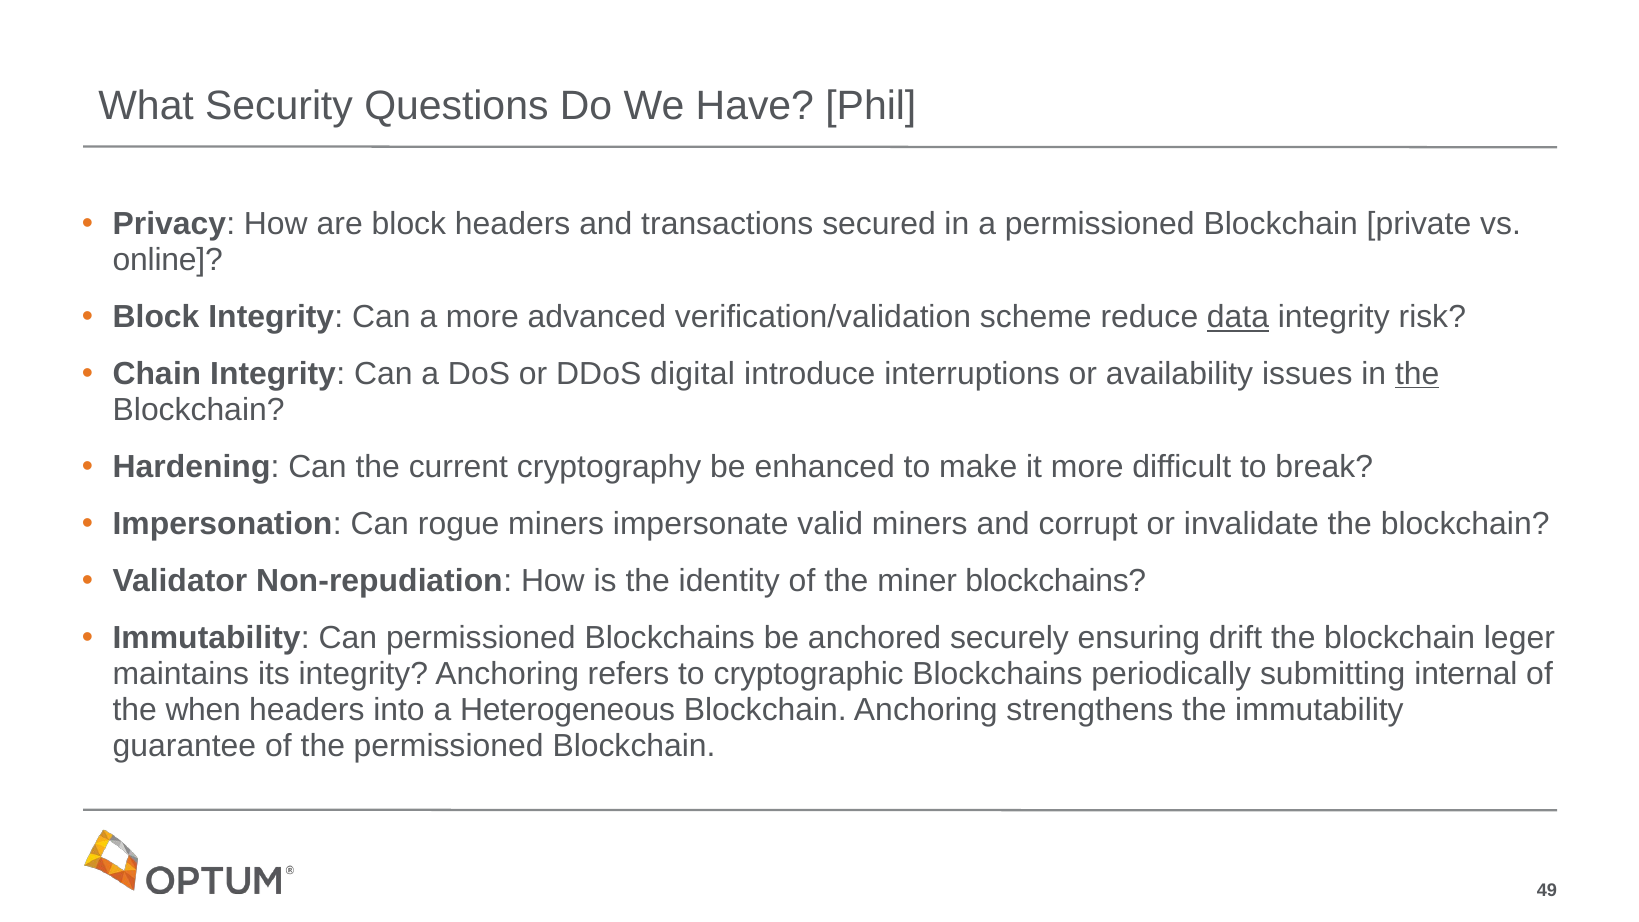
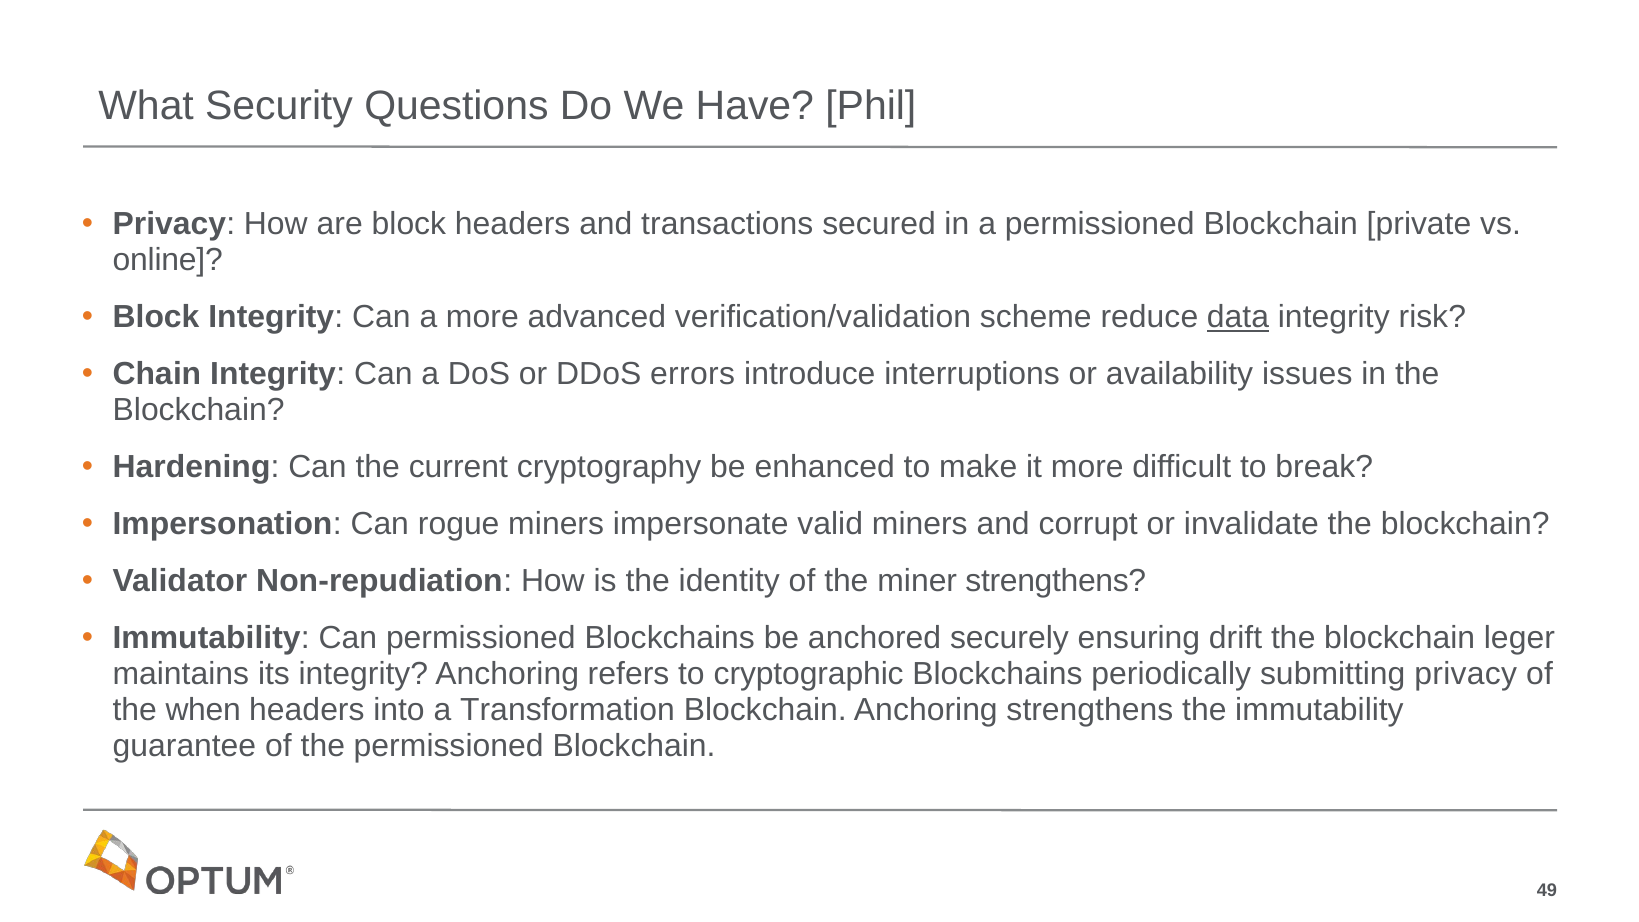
digital: digital -> errors (693, 374)
the underline: present -> none (1417, 374)
miner blockchains: blockchains -> strengthens (1056, 581)
submitting internal: internal -> privacy (1466, 674)
Heterogeneous: Heterogeneous -> Transformation (567, 710)
